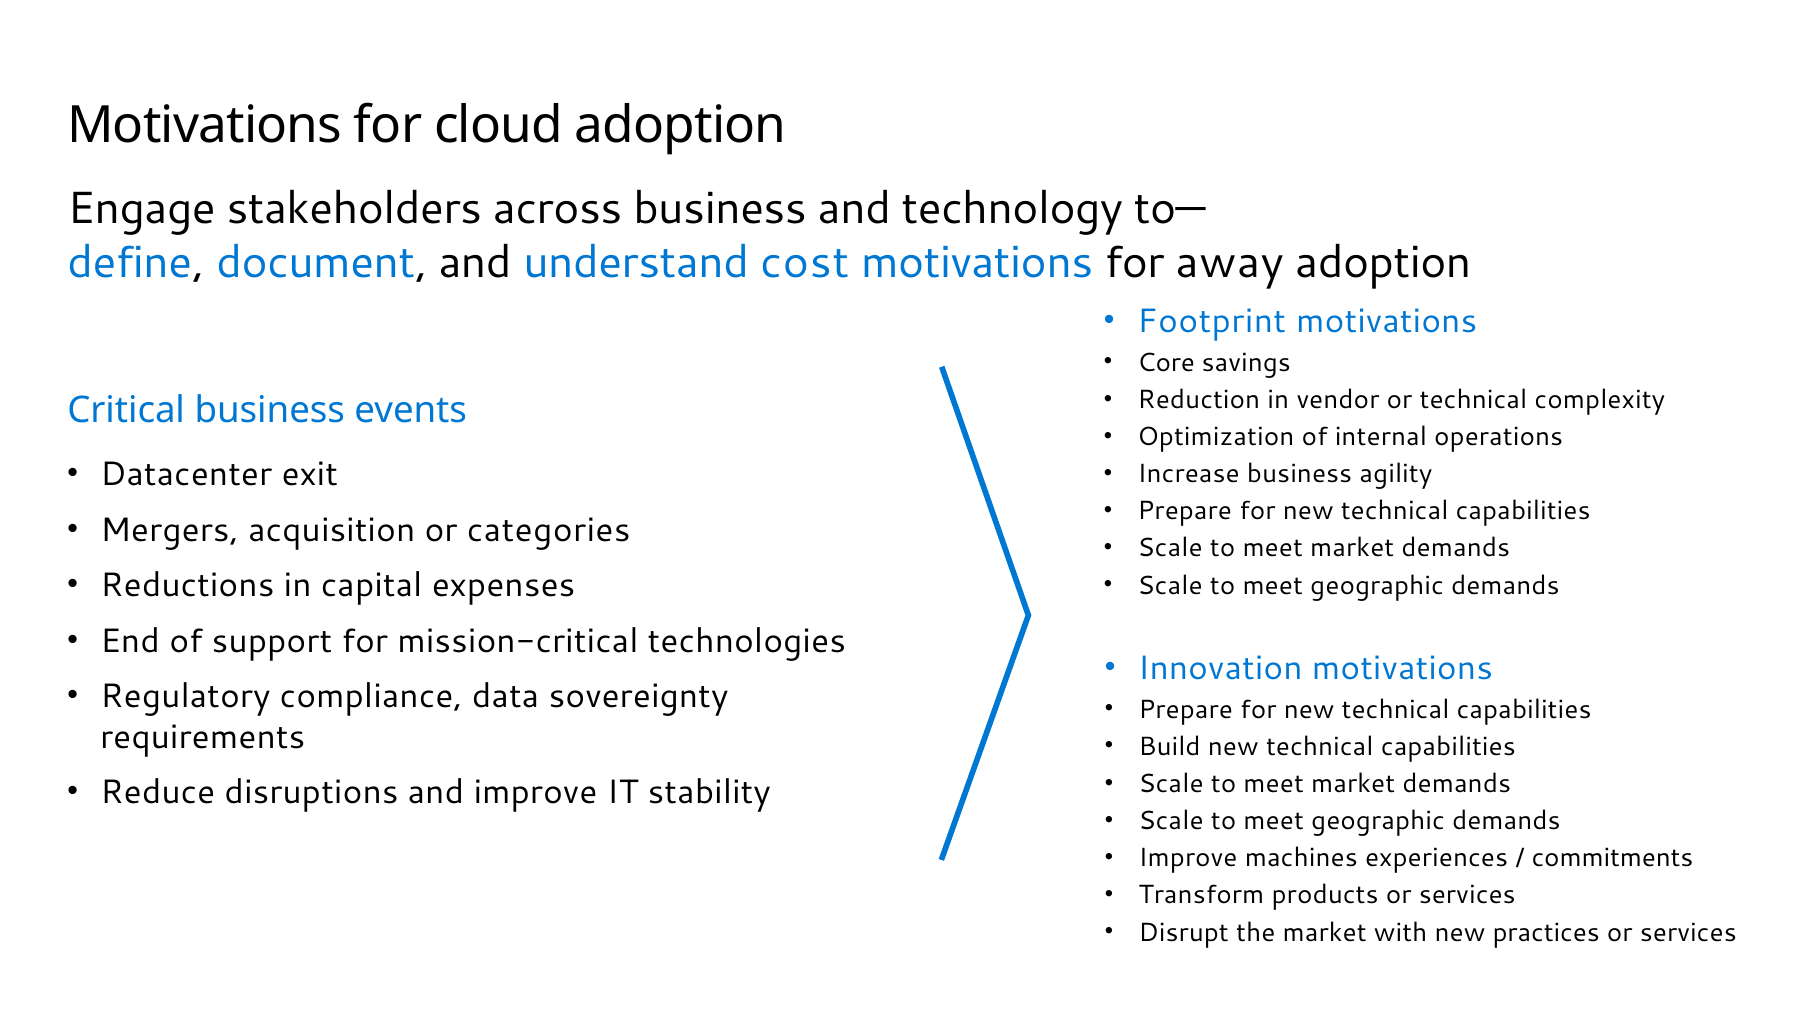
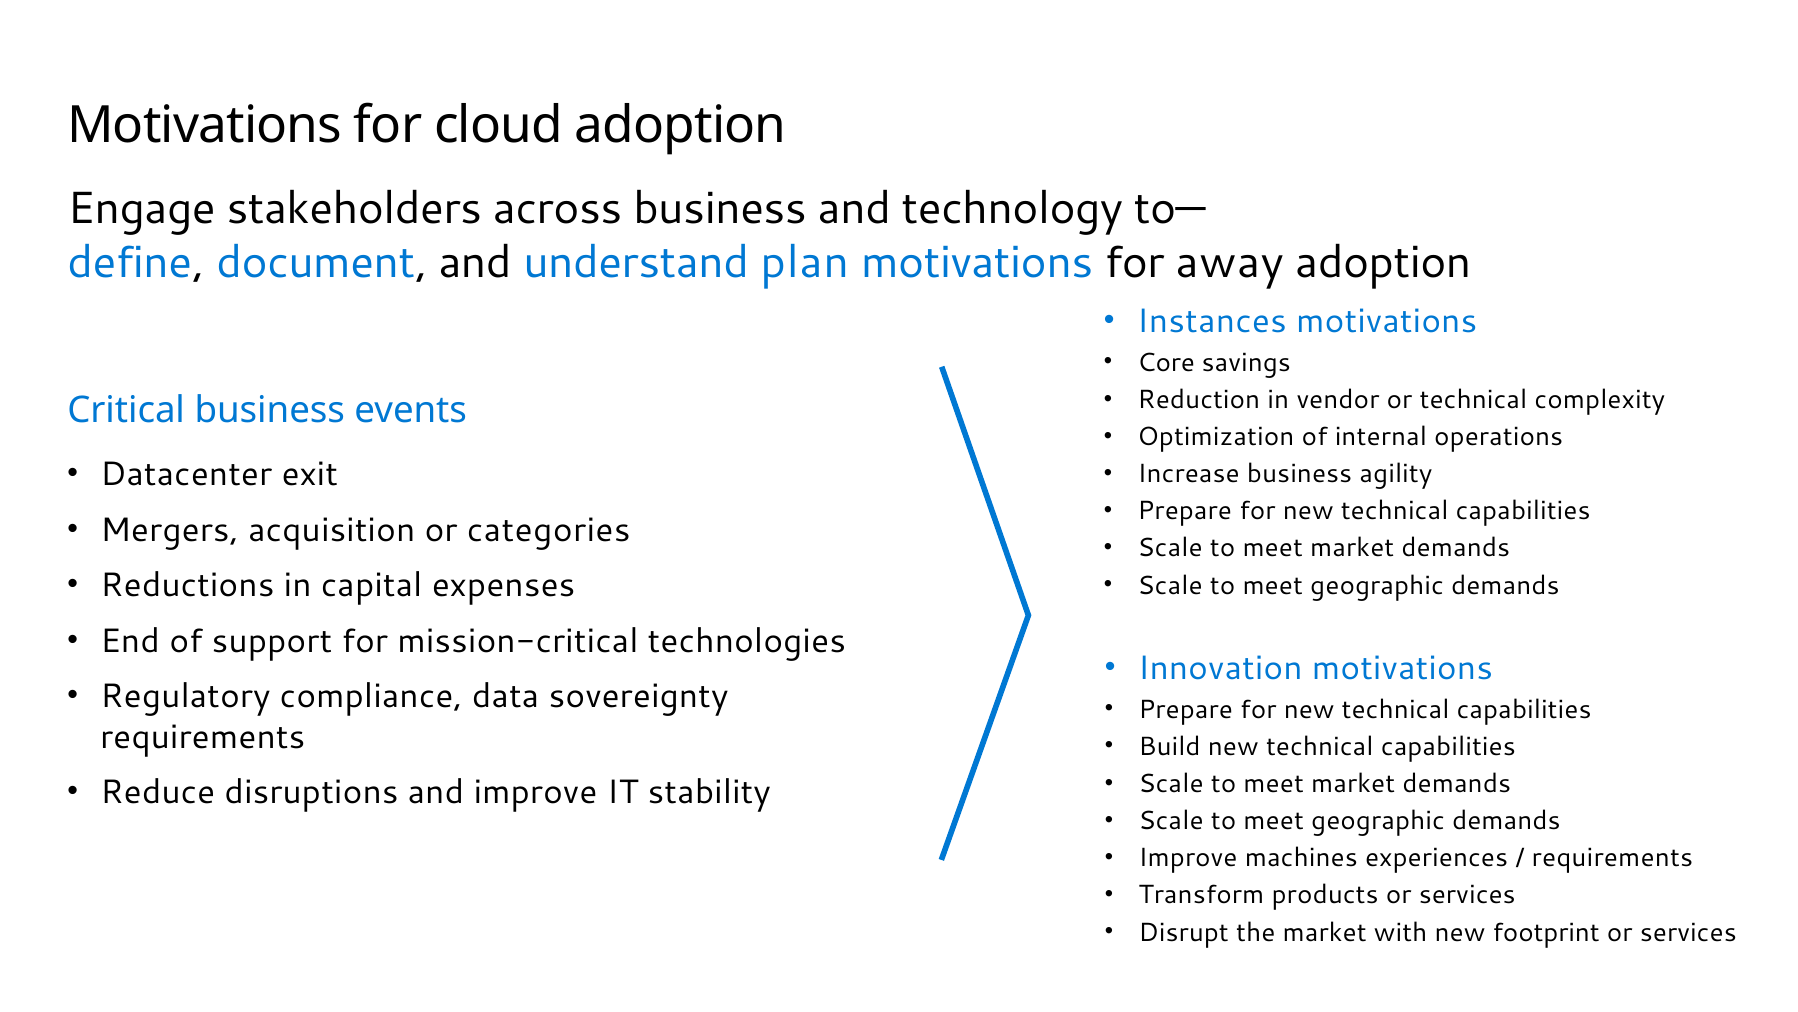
cost: cost -> plan (805, 263)
Footprint: Footprint -> Instances (1212, 321)
commitments: commitments -> requirements (1612, 858)
practices: practices -> footprint (1546, 932)
